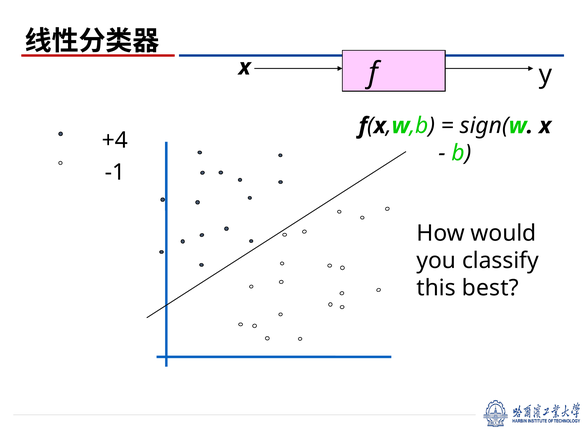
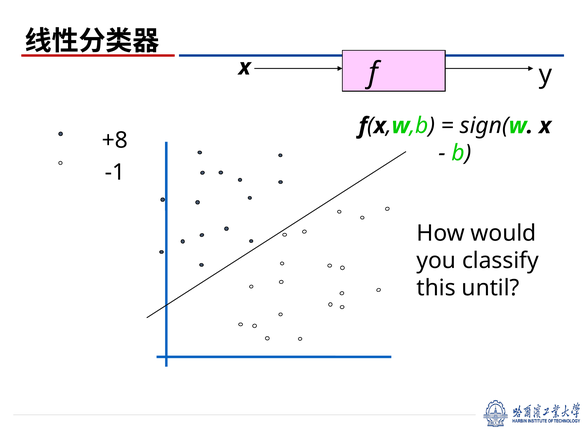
+4: +4 -> +8 (115, 140)
best: best -> until (491, 288)
